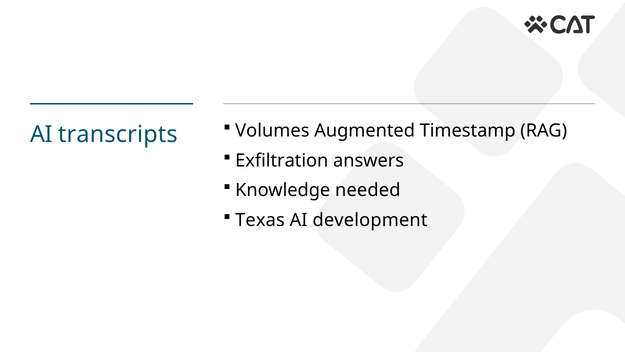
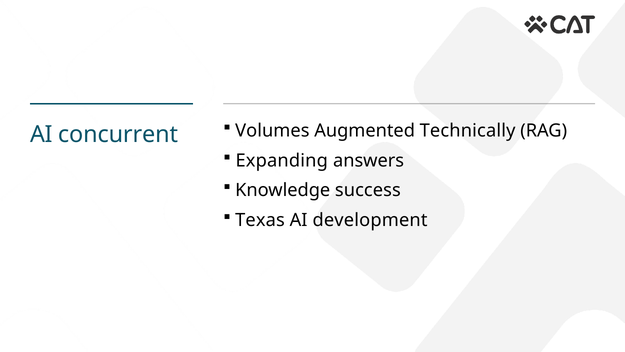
transcripts: transcripts -> concurrent (118, 134)
Timestamp: Timestamp -> Technically (468, 131)
Exfiltration: Exfiltration -> Expanding (282, 160)
needed: needed -> success (368, 190)
